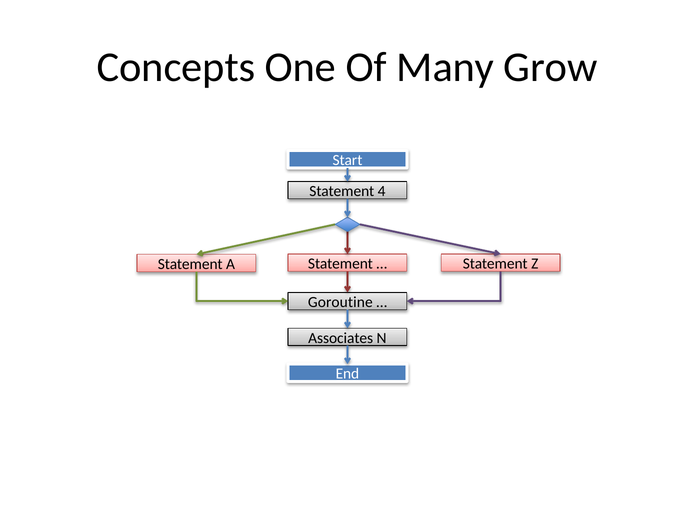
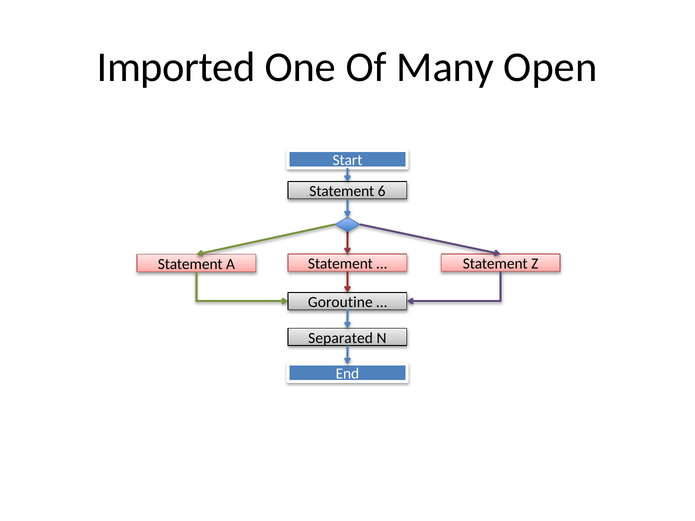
Concepts: Concepts -> Imported (176, 67)
Grow: Grow -> Open (550, 67)
4: 4 -> 6 (382, 191)
Associates: Associates -> Separated (341, 338)
